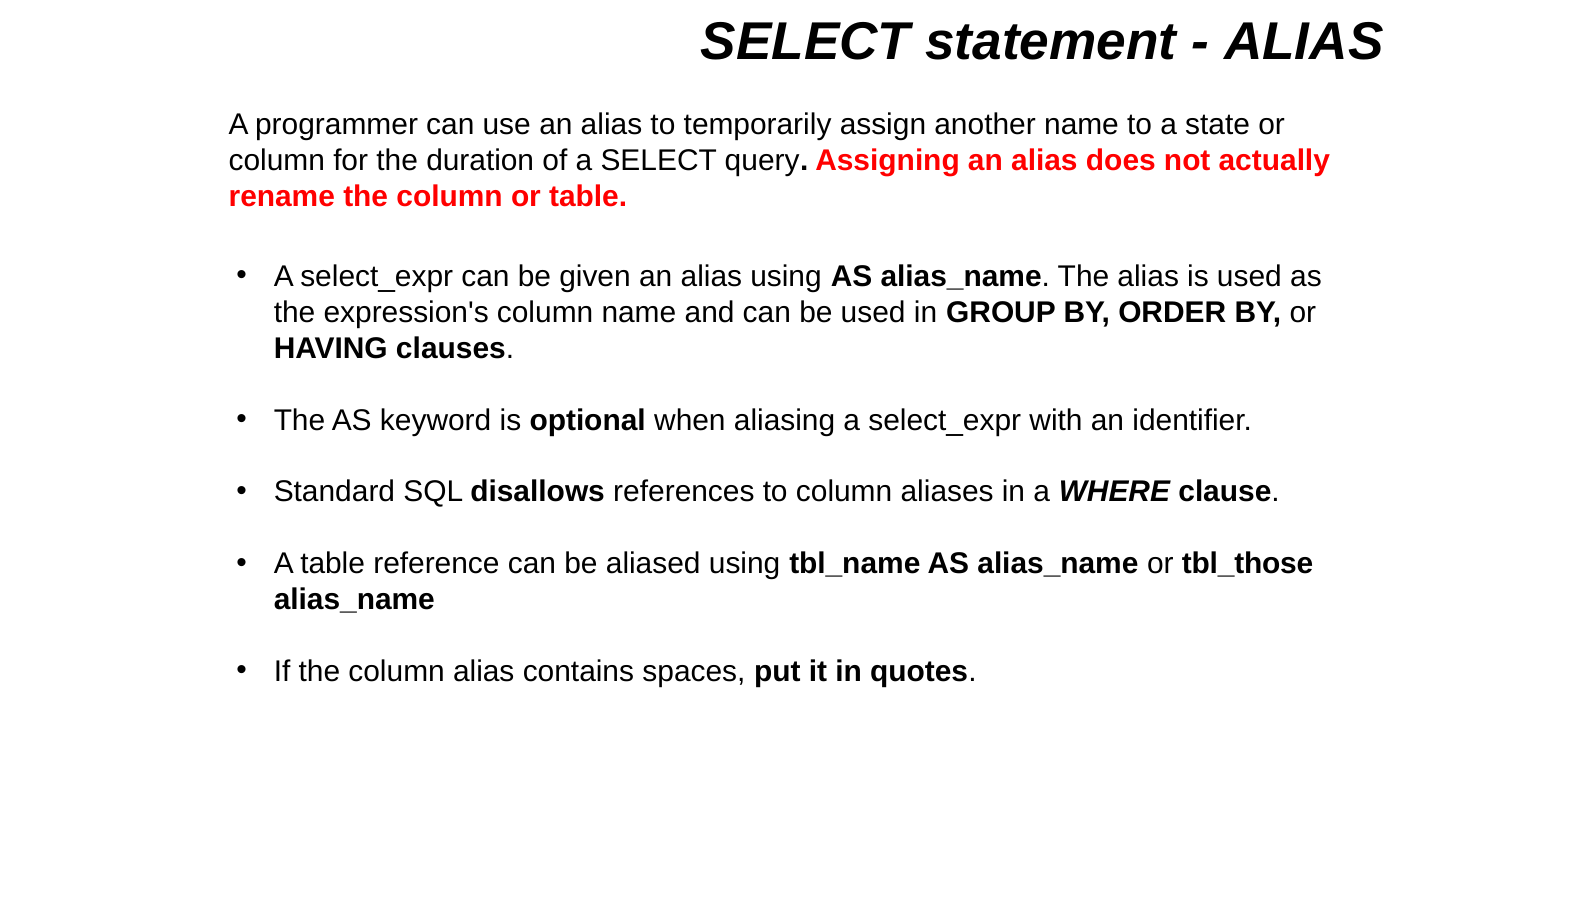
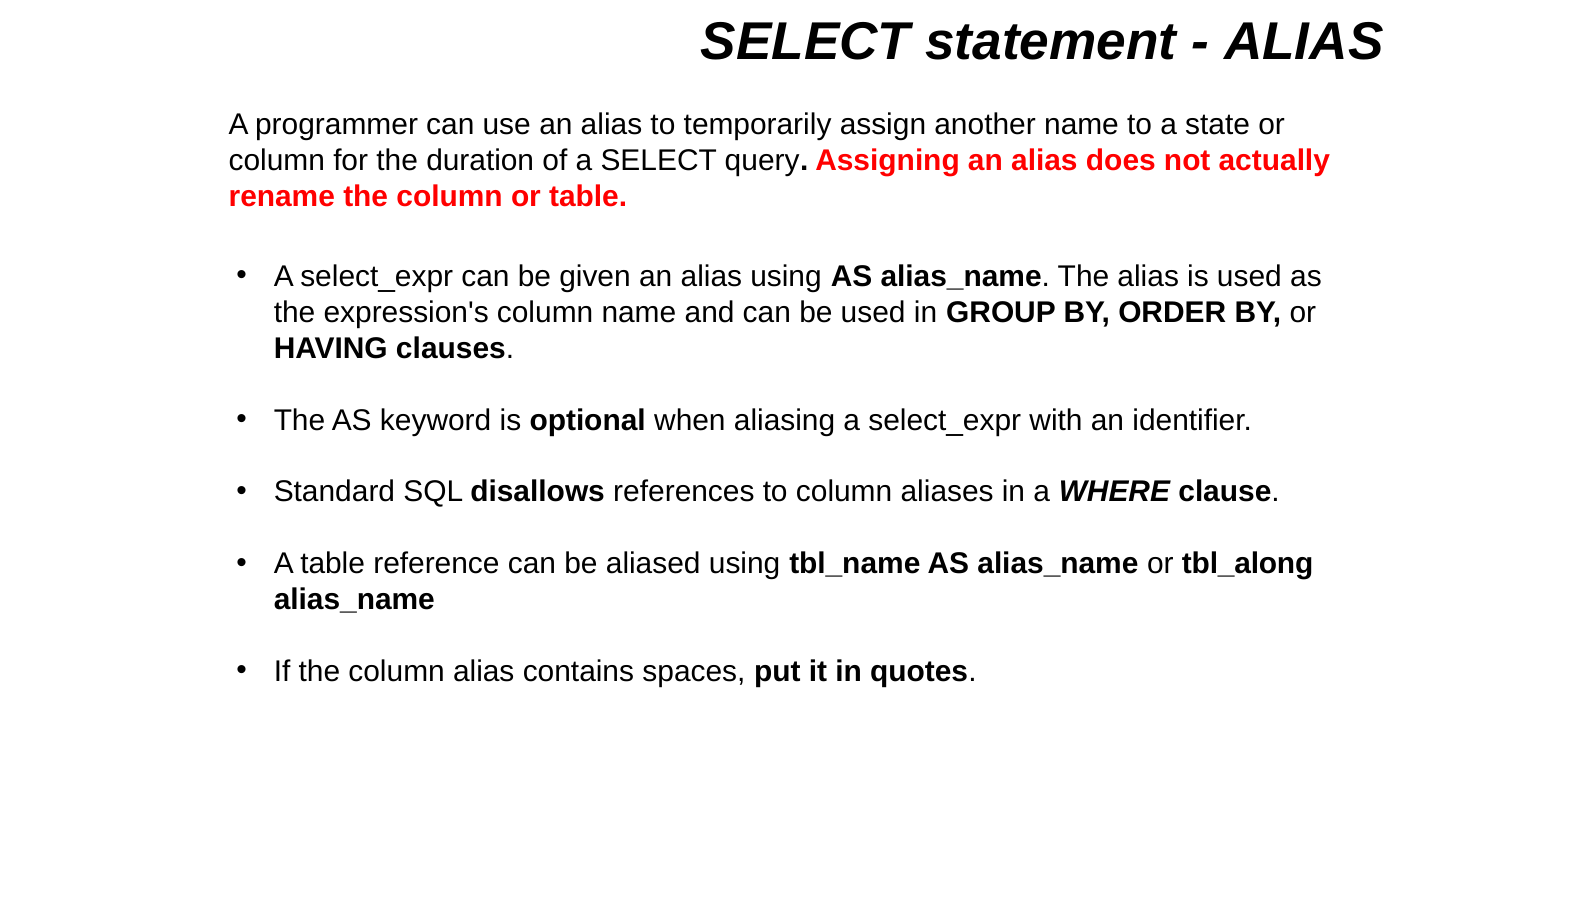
tbl_those: tbl_those -> tbl_along (1248, 564)
